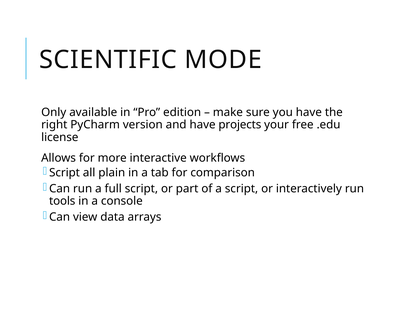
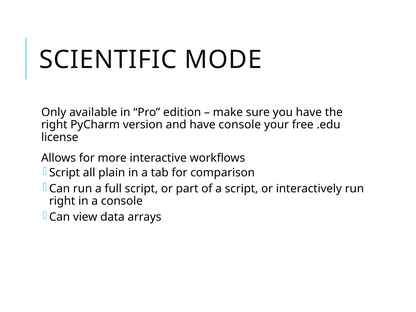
have projects: projects -> console (240, 125)
tools: tools -> right (62, 201)
